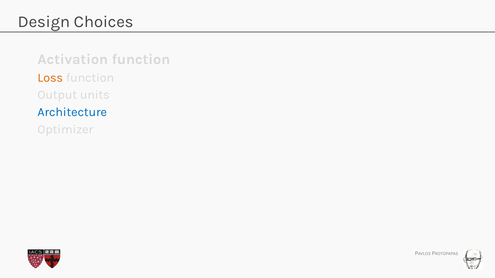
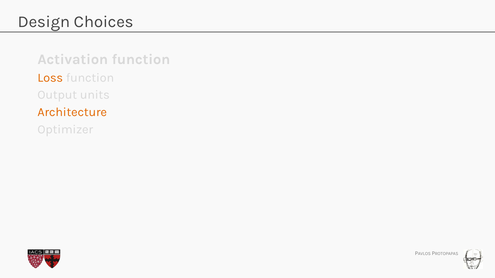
Architecture colour: blue -> orange (72, 112)
